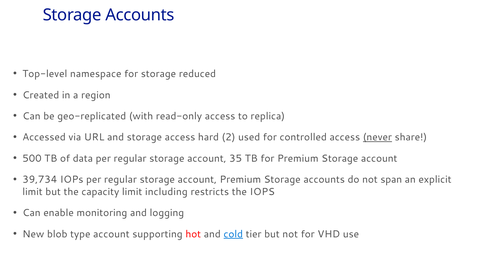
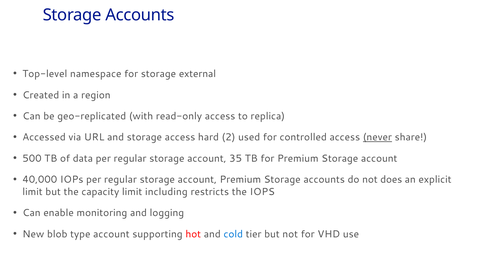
reduced: reduced -> external (197, 74)
39,734: 39,734 -> 40,000 (40, 179)
span: span -> does (391, 179)
cold underline: present -> none (233, 234)
